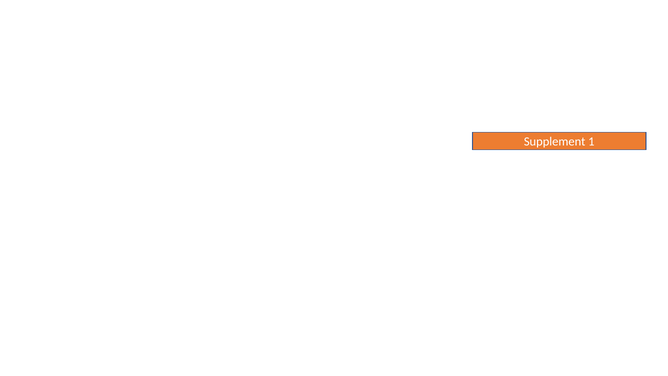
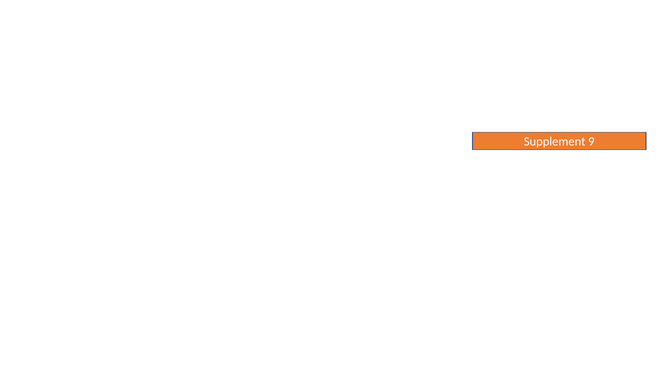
1: 1 -> 9 (591, 142)
